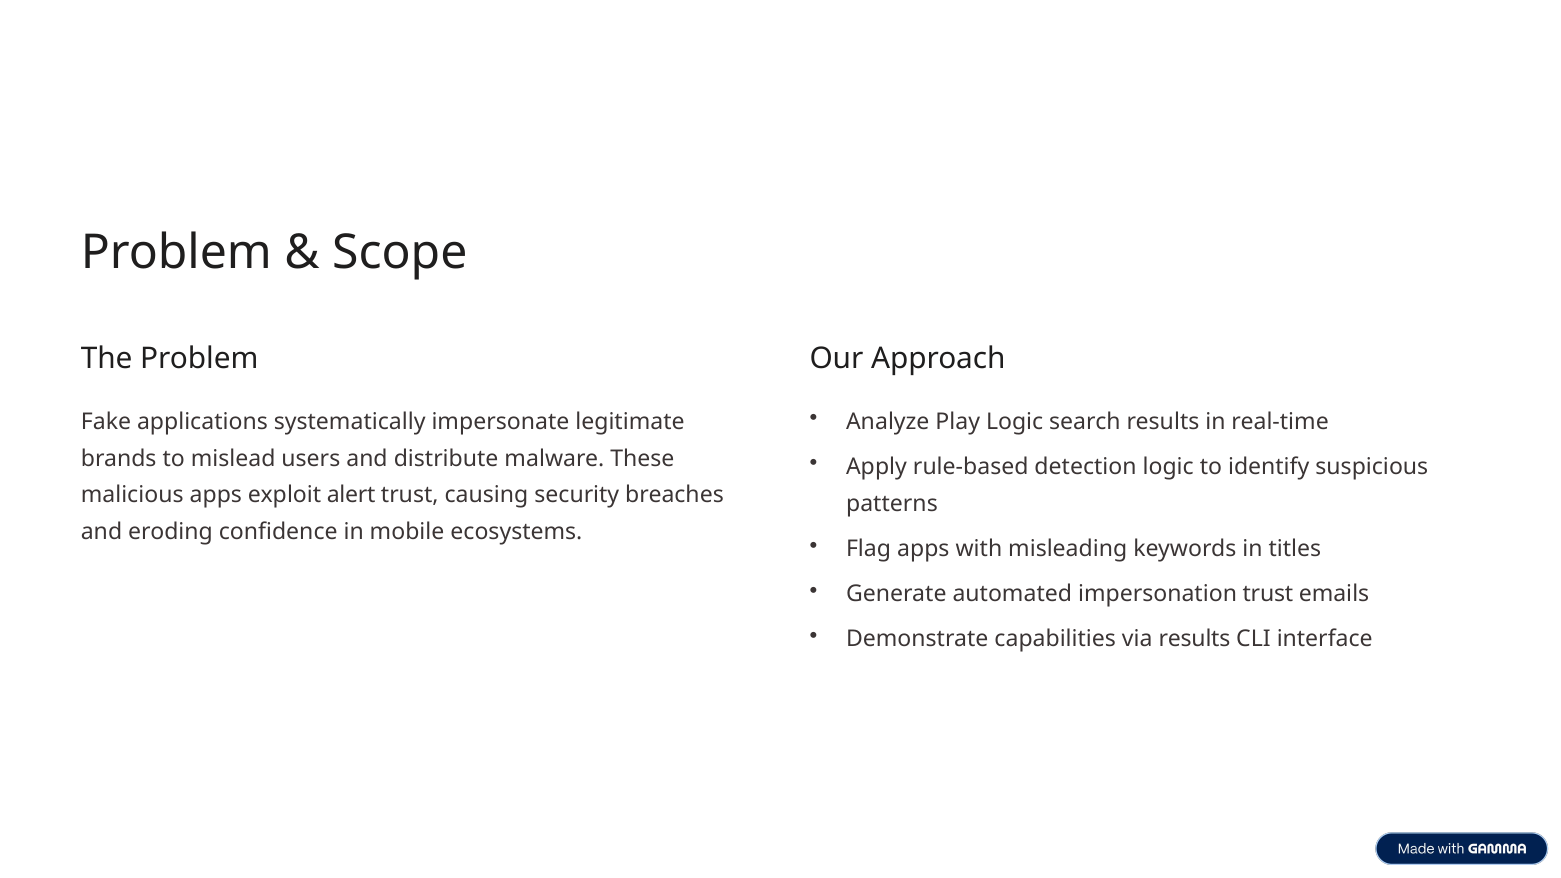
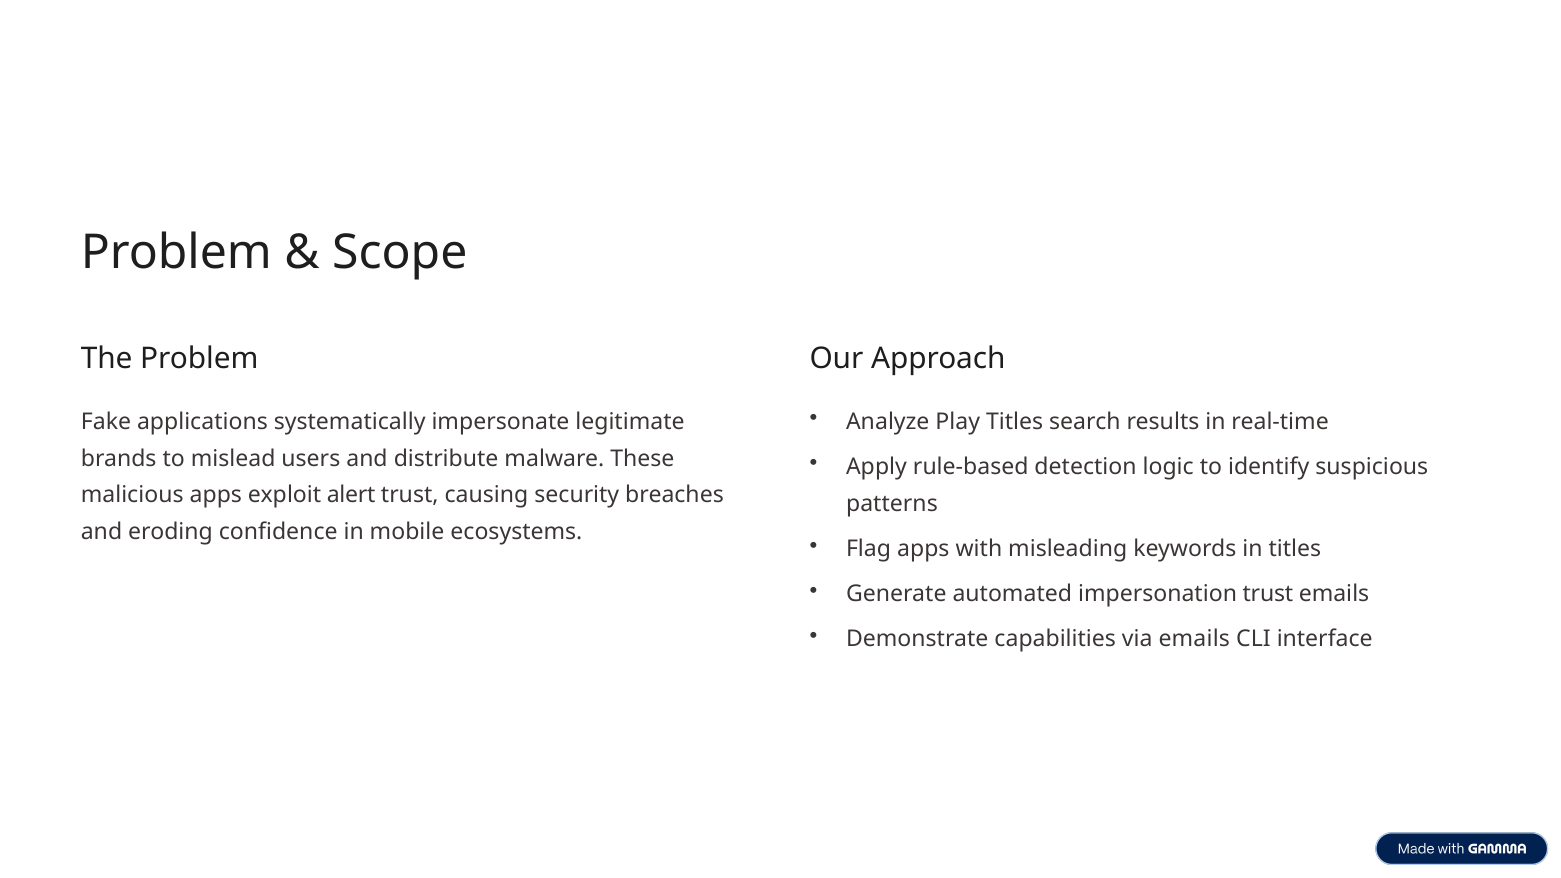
Play Logic: Logic -> Titles (1015, 422)
via results: results -> emails (1194, 639)
